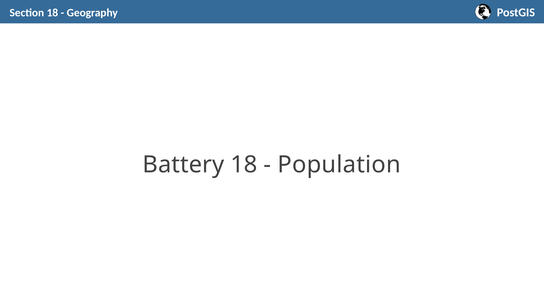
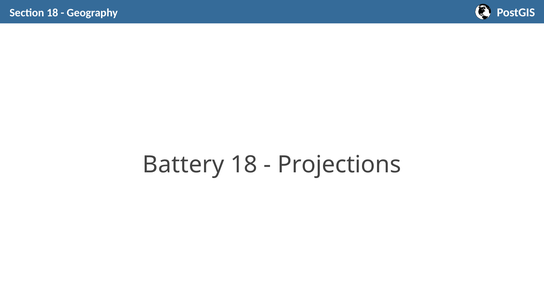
Population: Population -> Projections (339, 165)
